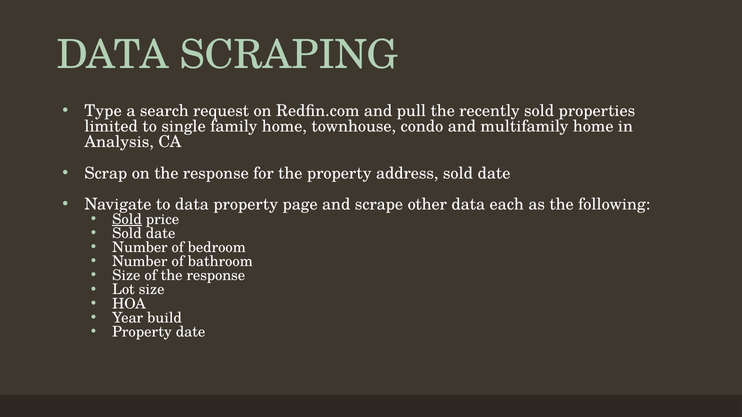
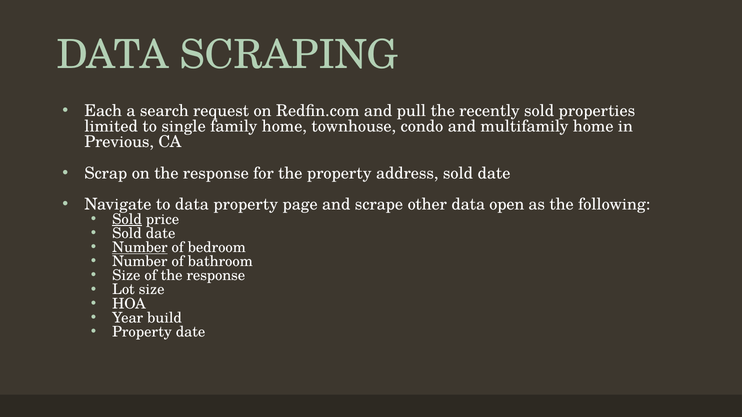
Type: Type -> Each (103, 111)
Analysis: Analysis -> Previous (119, 142)
each: each -> open (507, 205)
Number underline: none -> present (140, 248)
